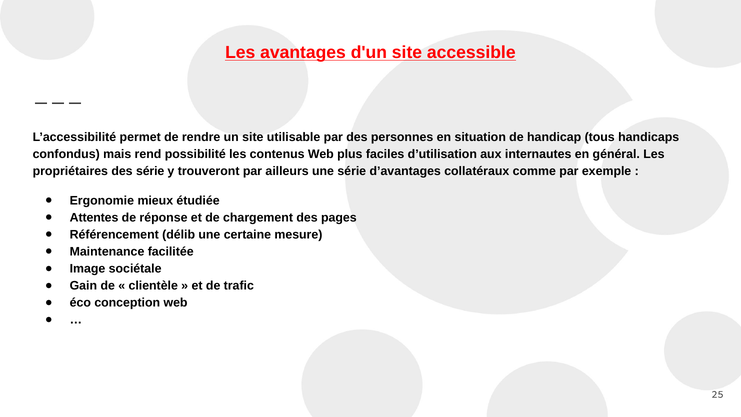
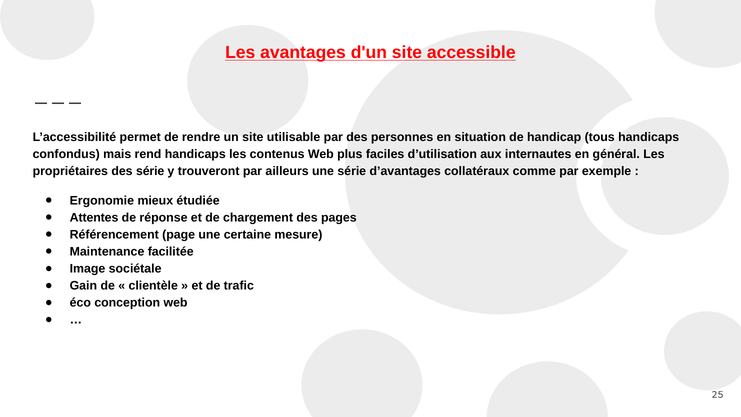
rend possibilité: possibilité -> handicaps (195, 154)
délib: délib -> page (179, 234)
